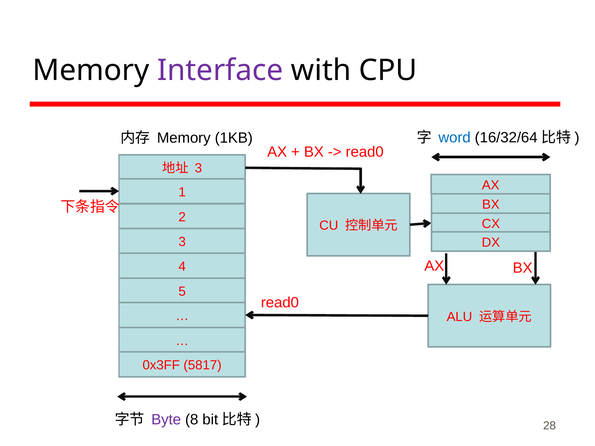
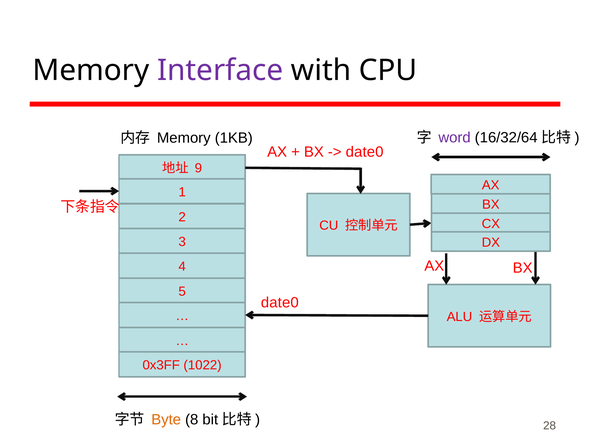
word colour: blue -> purple (455, 138)
read0: read0 -> date0 (365, 152)
3: 3 -> 9 (198, 168)
read0: read0 -> date0 (280, 303)
5817: 5817 -> 1022 (203, 365)
Byte colour: purple -> orange (166, 420)
